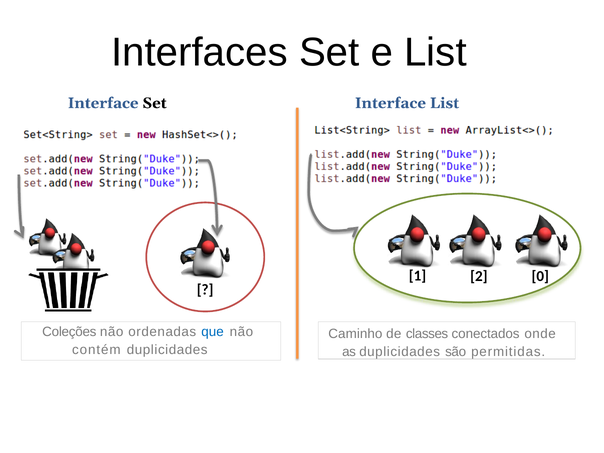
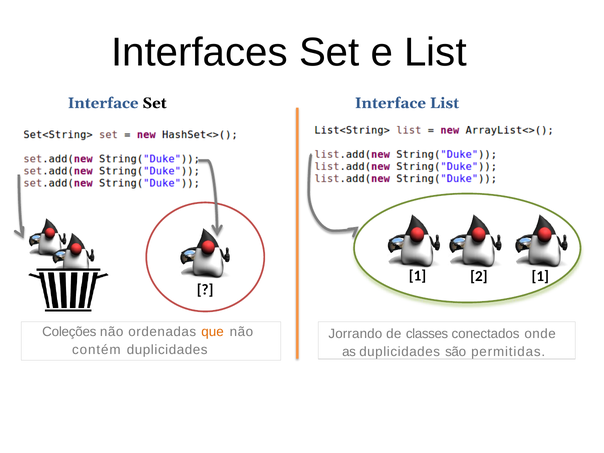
2 0: 0 -> 1 (540, 276)
que colour: blue -> orange (213, 332)
Caminho: Caminho -> Jorrando (355, 334)
